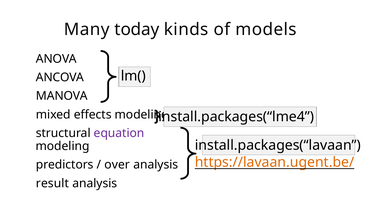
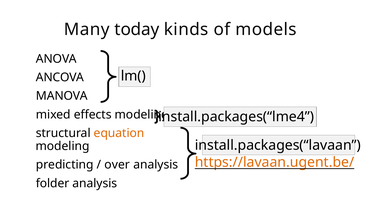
equation colour: purple -> orange (119, 133)
predictors: predictors -> predicting (65, 164)
result: result -> folder (53, 183)
